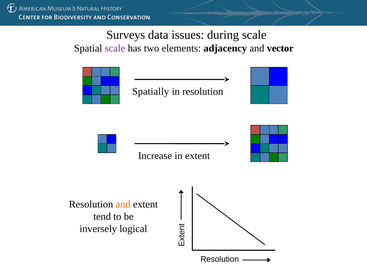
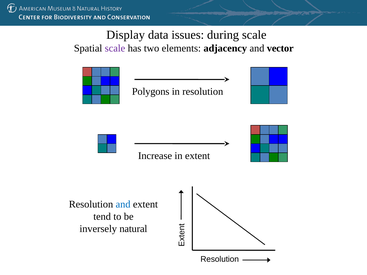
Surveys: Surveys -> Display (126, 35)
Spatially: Spatially -> Polygons (151, 92)
and colour: orange -> blue (123, 204)
logical: logical -> natural (133, 229)
